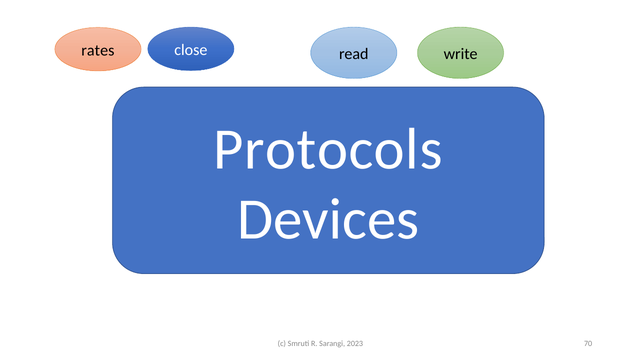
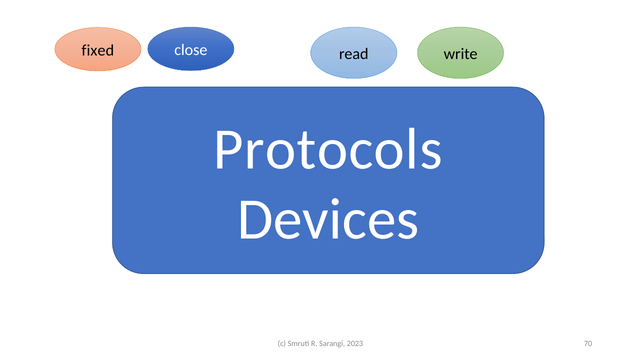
rates: rates -> fixed (98, 50)
